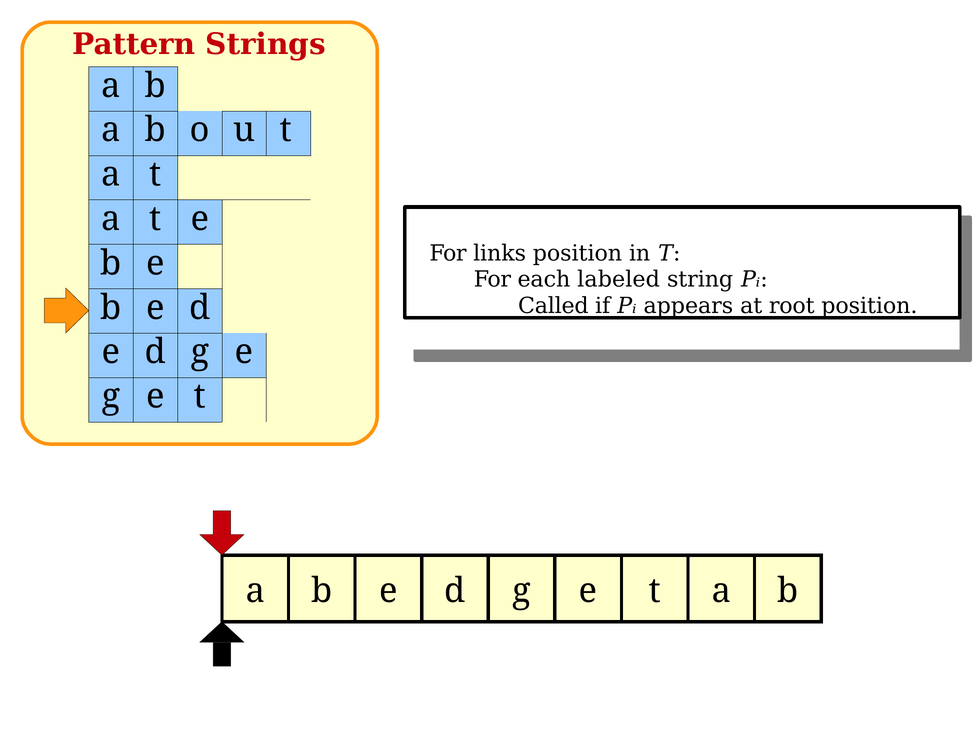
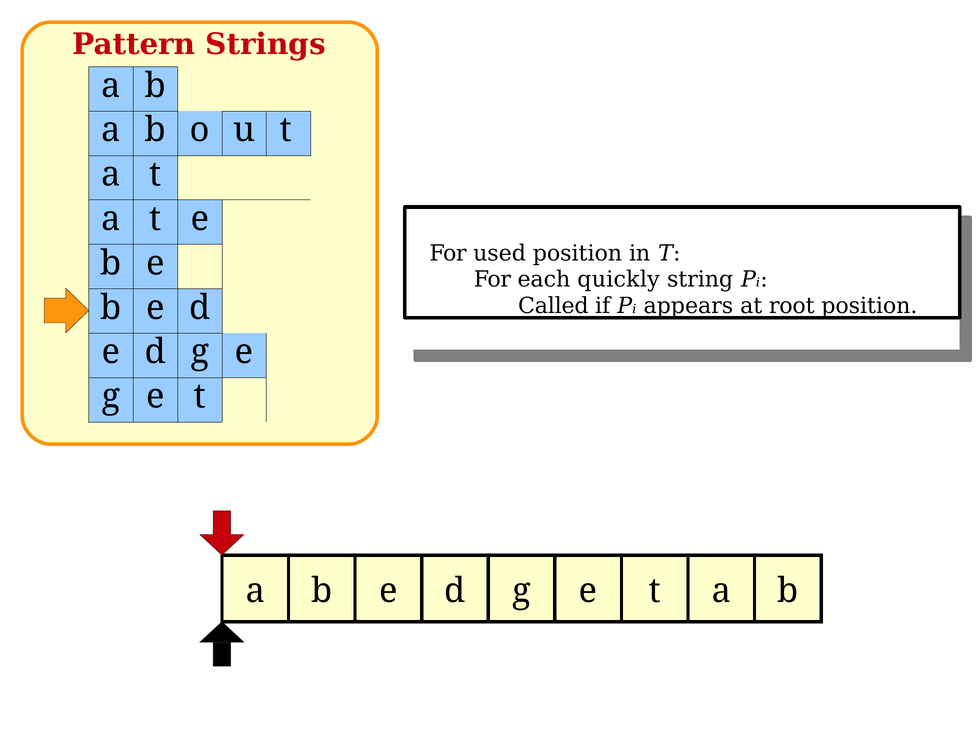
links: links -> used (500, 253)
labeled: labeled -> quickly (619, 279)
